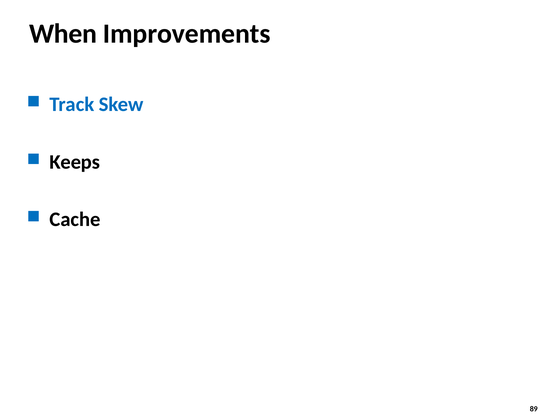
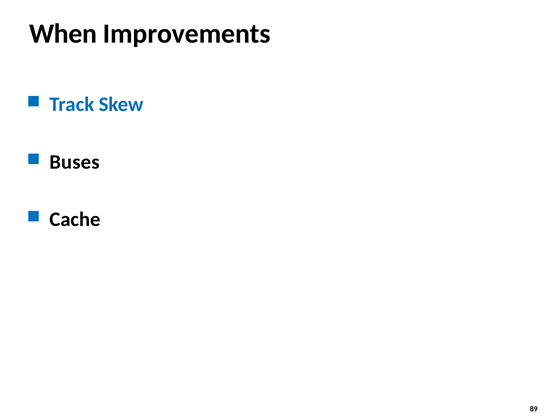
Keeps: Keeps -> Buses (75, 162)
